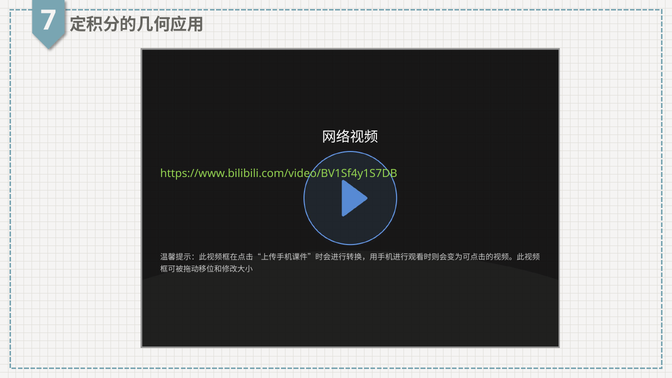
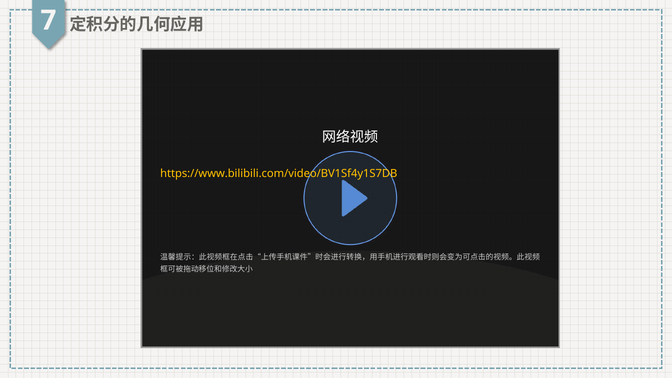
https://www.bilibili.com/video/BV1Sf4y1S7DB colour: light green -> yellow (279, 174)
